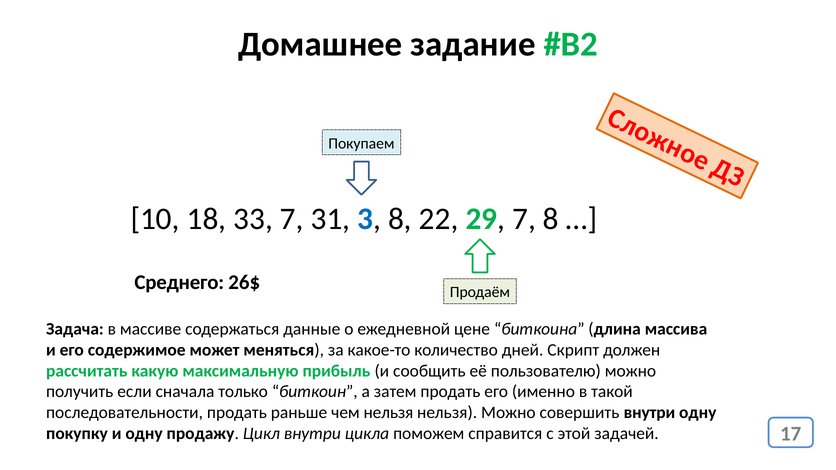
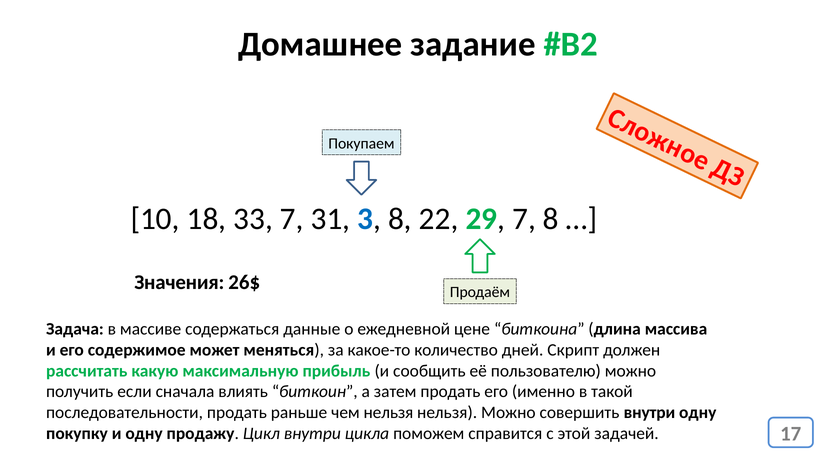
Среднего: Среднего -> Значения (179, 283)
только: только -> влиять (243, 392)
